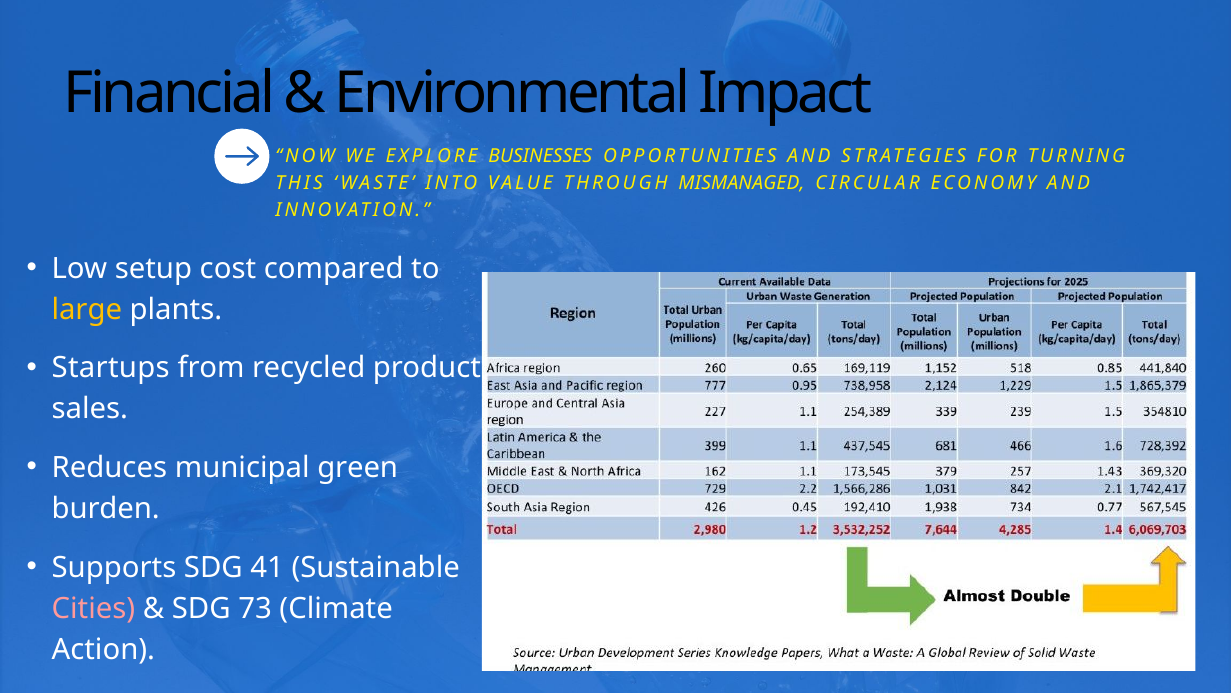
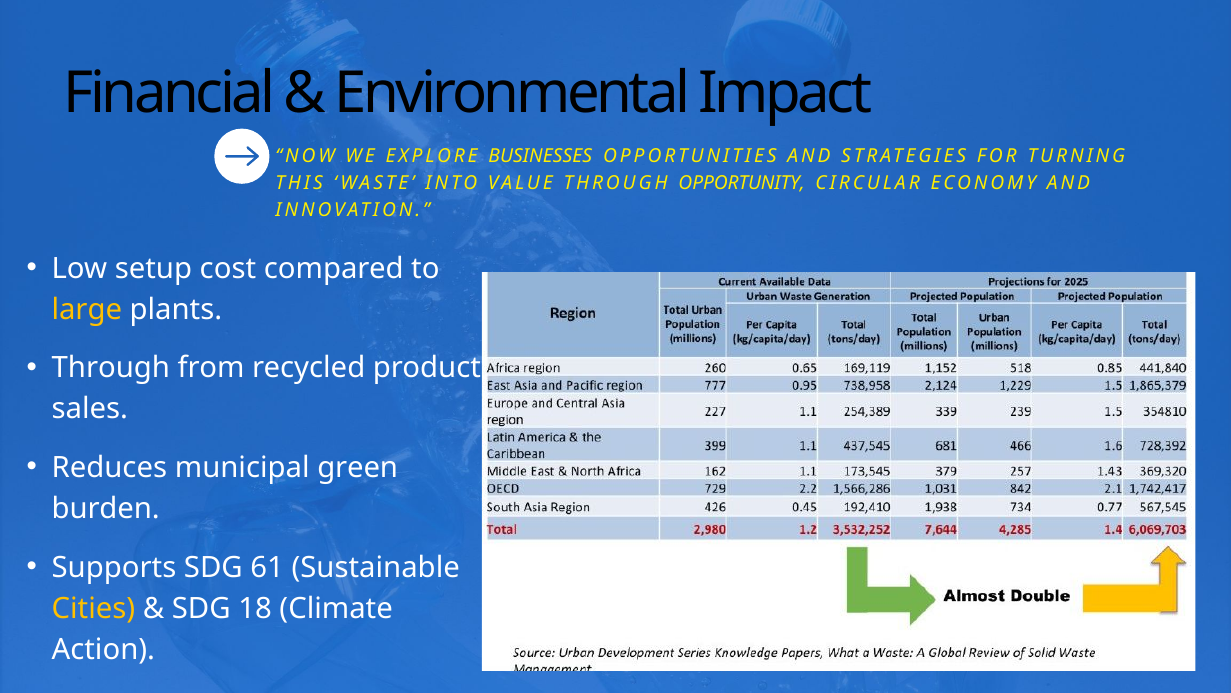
MISMANAGED: MISMANAGED -> OPPORTUNITY (742, 183)
Startups: Startups -> Through (111, 368)
41: 41 -> 61 (267, 567)
Cities colour: pink -> yellow (93, 608)
73: 73 -> 18 (255, 608)
